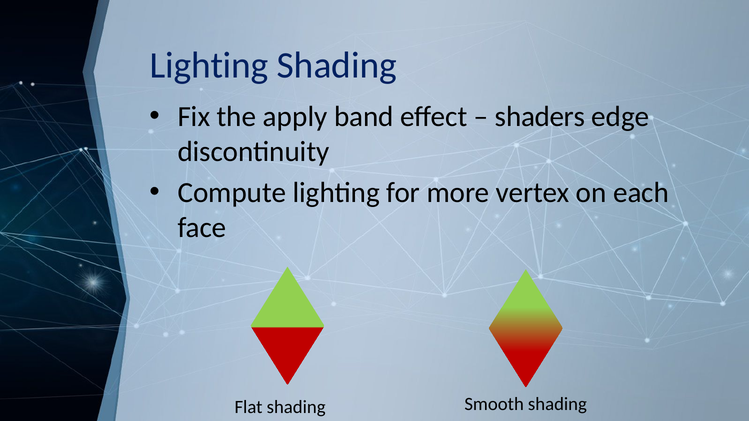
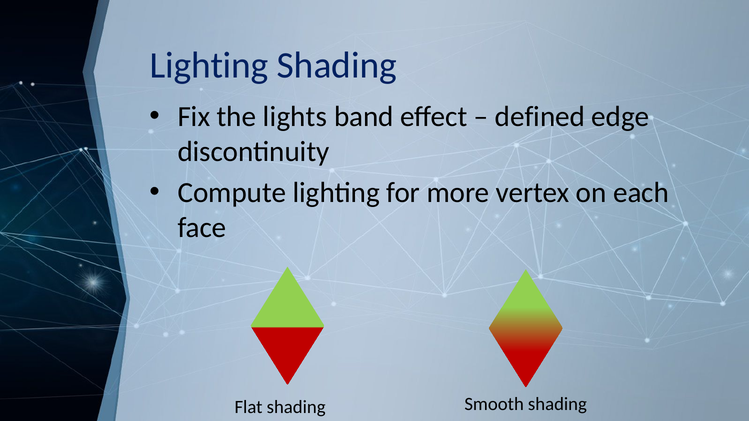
apply: apply -> lights (295, 117)
shaders: shaders -> defined (540, 117)
